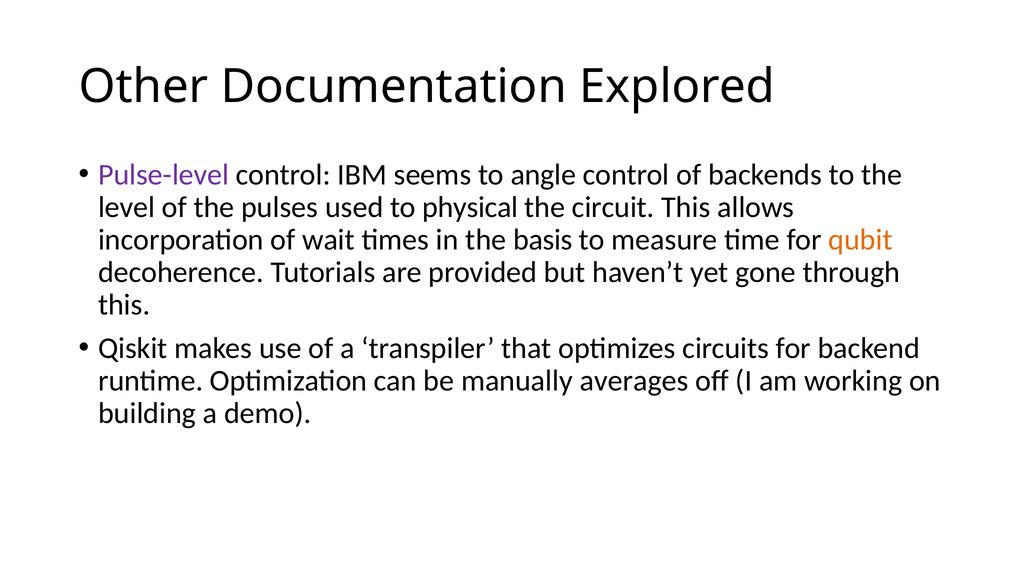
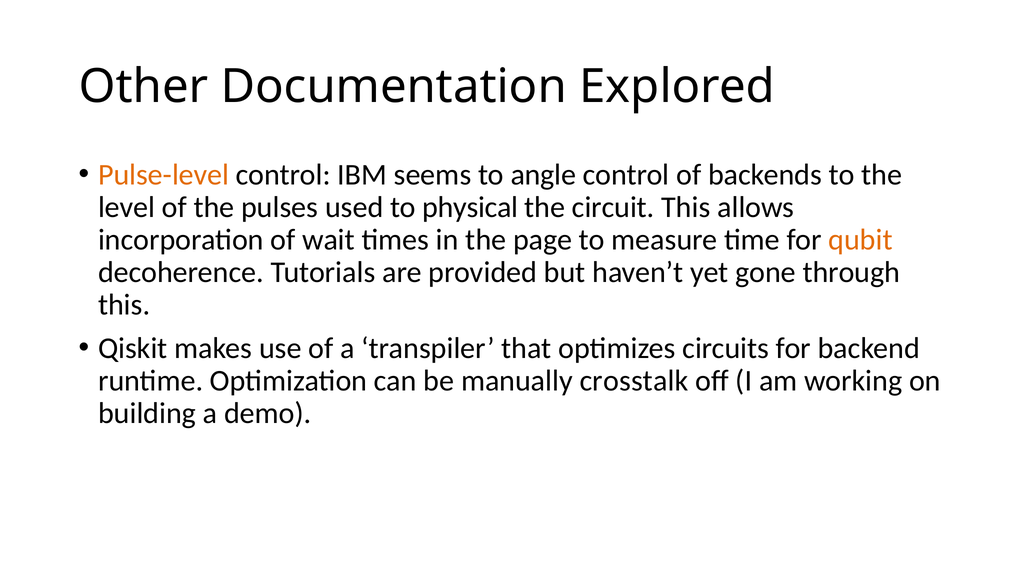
Pulse-level colour: purple -> orange (164, 175)
basis: basis -> page (543, 240)
averages: averages -> crosstalk (634, 381)
